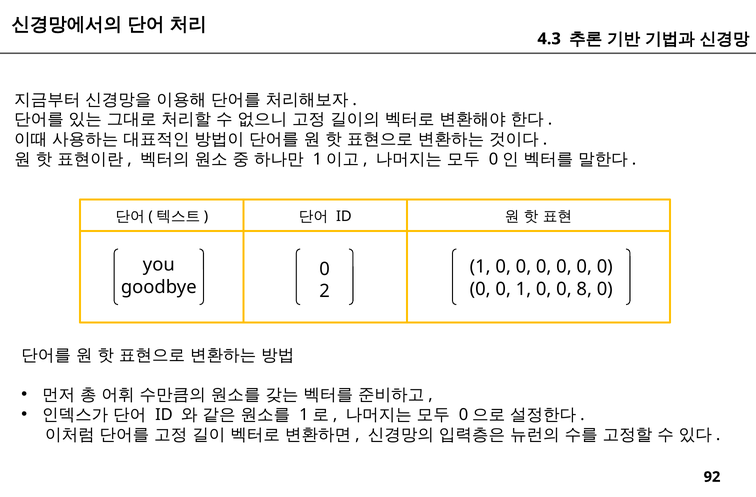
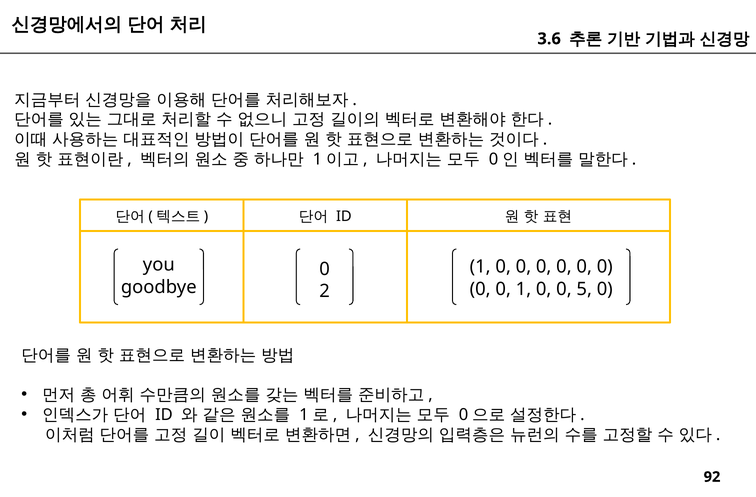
4.3: 4.3 -> 3.6 (549, 39)
8: 8 -> 5 (584, 289)
